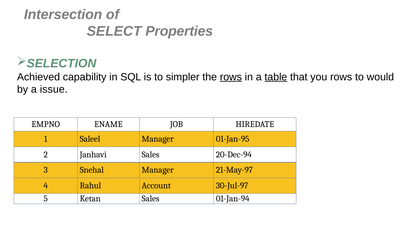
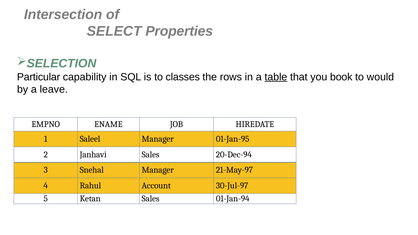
Achieved: Achieved -> Particular (39, 77)
simpler: simpler -> classes (183, 77)
rows underline: present -> none (231, 77)
you rows: rows -> book (341, 77)
issue: issue -> leave (54, 90)
